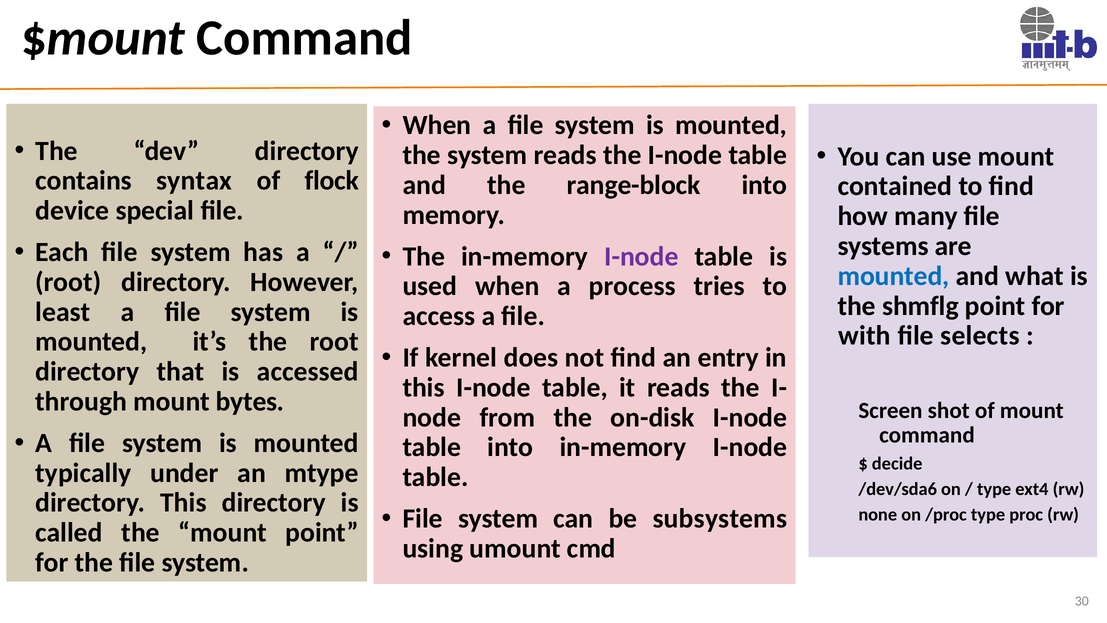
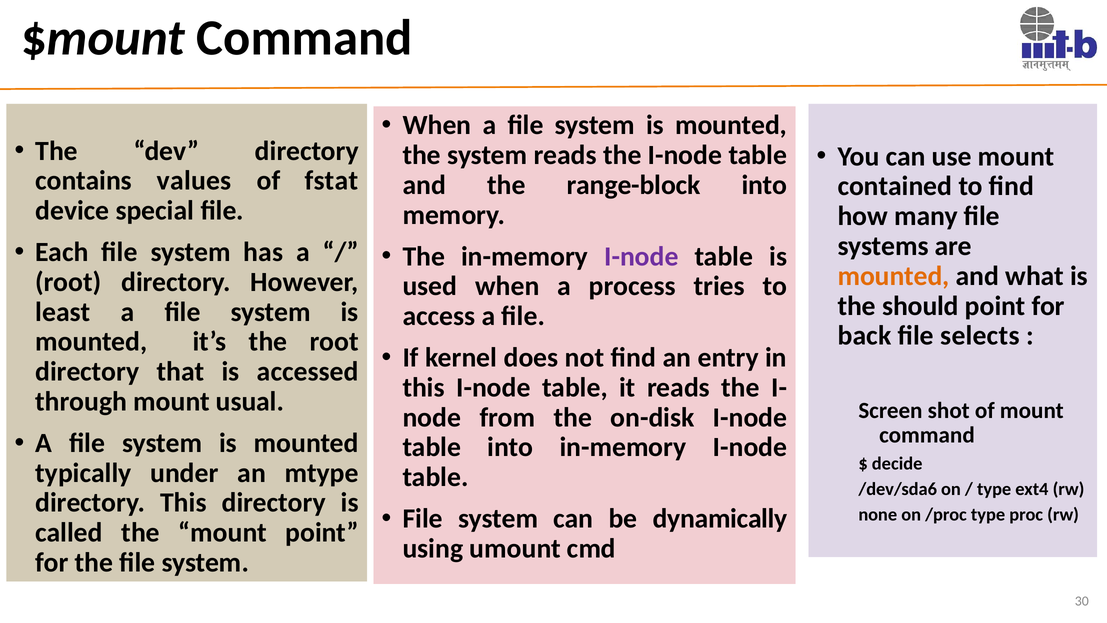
syntax: syntax -> values (194, 181)
flock: flock -> fstat (331, 181)
mounted colour: blue -> orange (894, 276)
shmflg: shmflg -> should (920, 306)
with: with -> back (865, 336)
bytes: bytes -> usual (250, 401)
subsystems: subsystems -> dynamically (720, 518)
